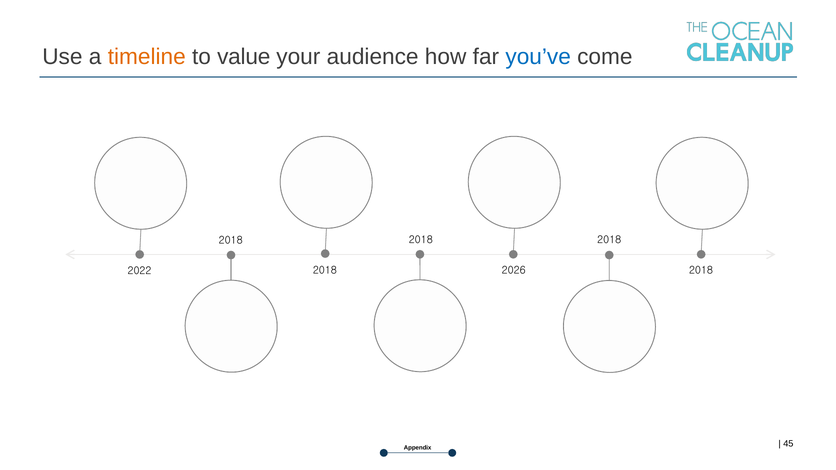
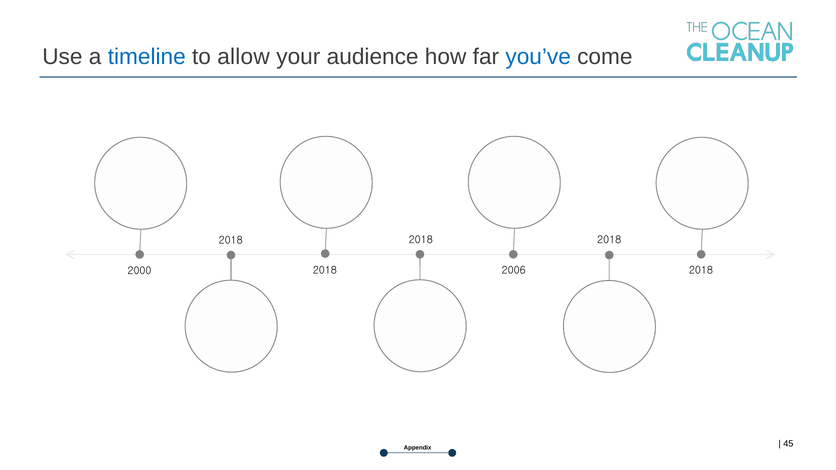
timeline colour: orange -> blue (147, 57)
value: value -> allow (244, 57)
2022: 2022 -> 2000 (139, 271)
2026: 2026 -> 2006 (514, 270)
